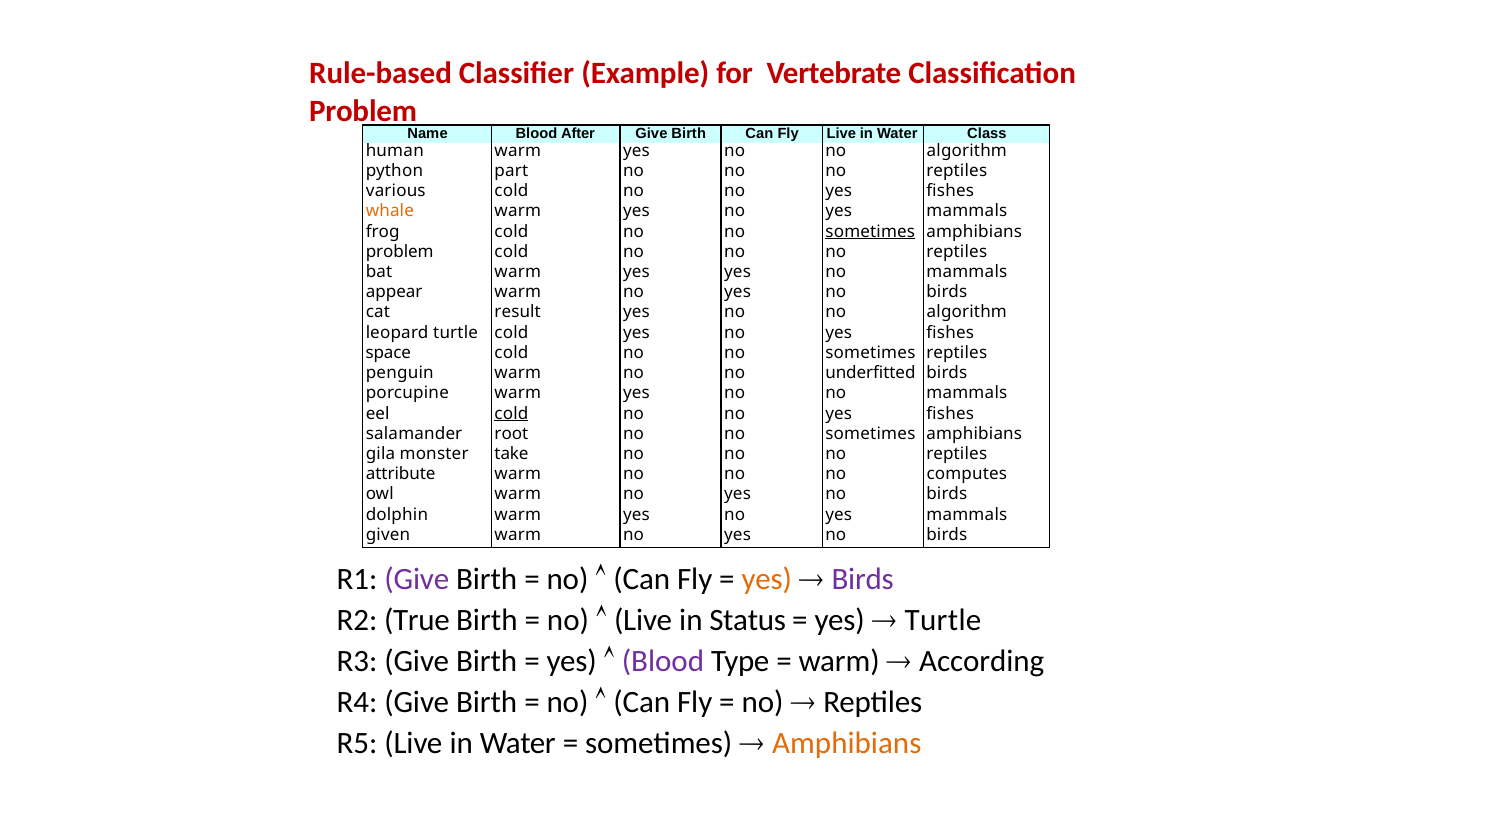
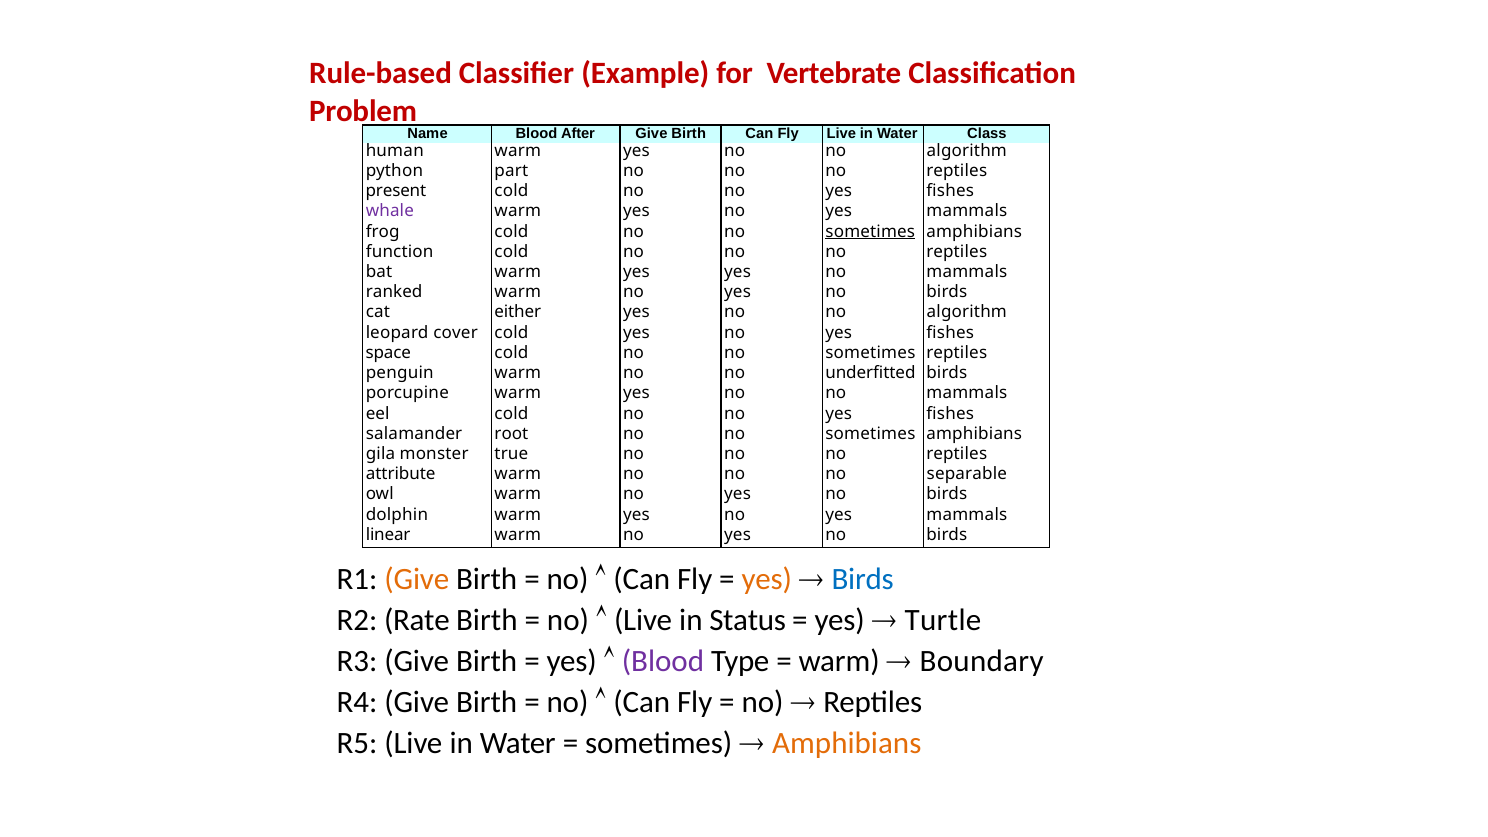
various: various -> present (396, 191)
whale colour: orange -> purple (390, 211)
problem: problem -> function (400, 252)
appear: appear -> ranked (394, 292)
result: result -> either (518, 312)
leopard turtle: turtle -> cover (456, 333)
cold underline: present -> none (511, 413)
take: take -> true (511, 454)
computes: computes -> separable (967, 474)
given: given -> linear (388, 535)
Give colour: purple -> orange (417, 579)
Birds colour: purple -> blue (863, 579)
True: True -> Rate (417, 620)
According: According -> Boundary (982, 661)
